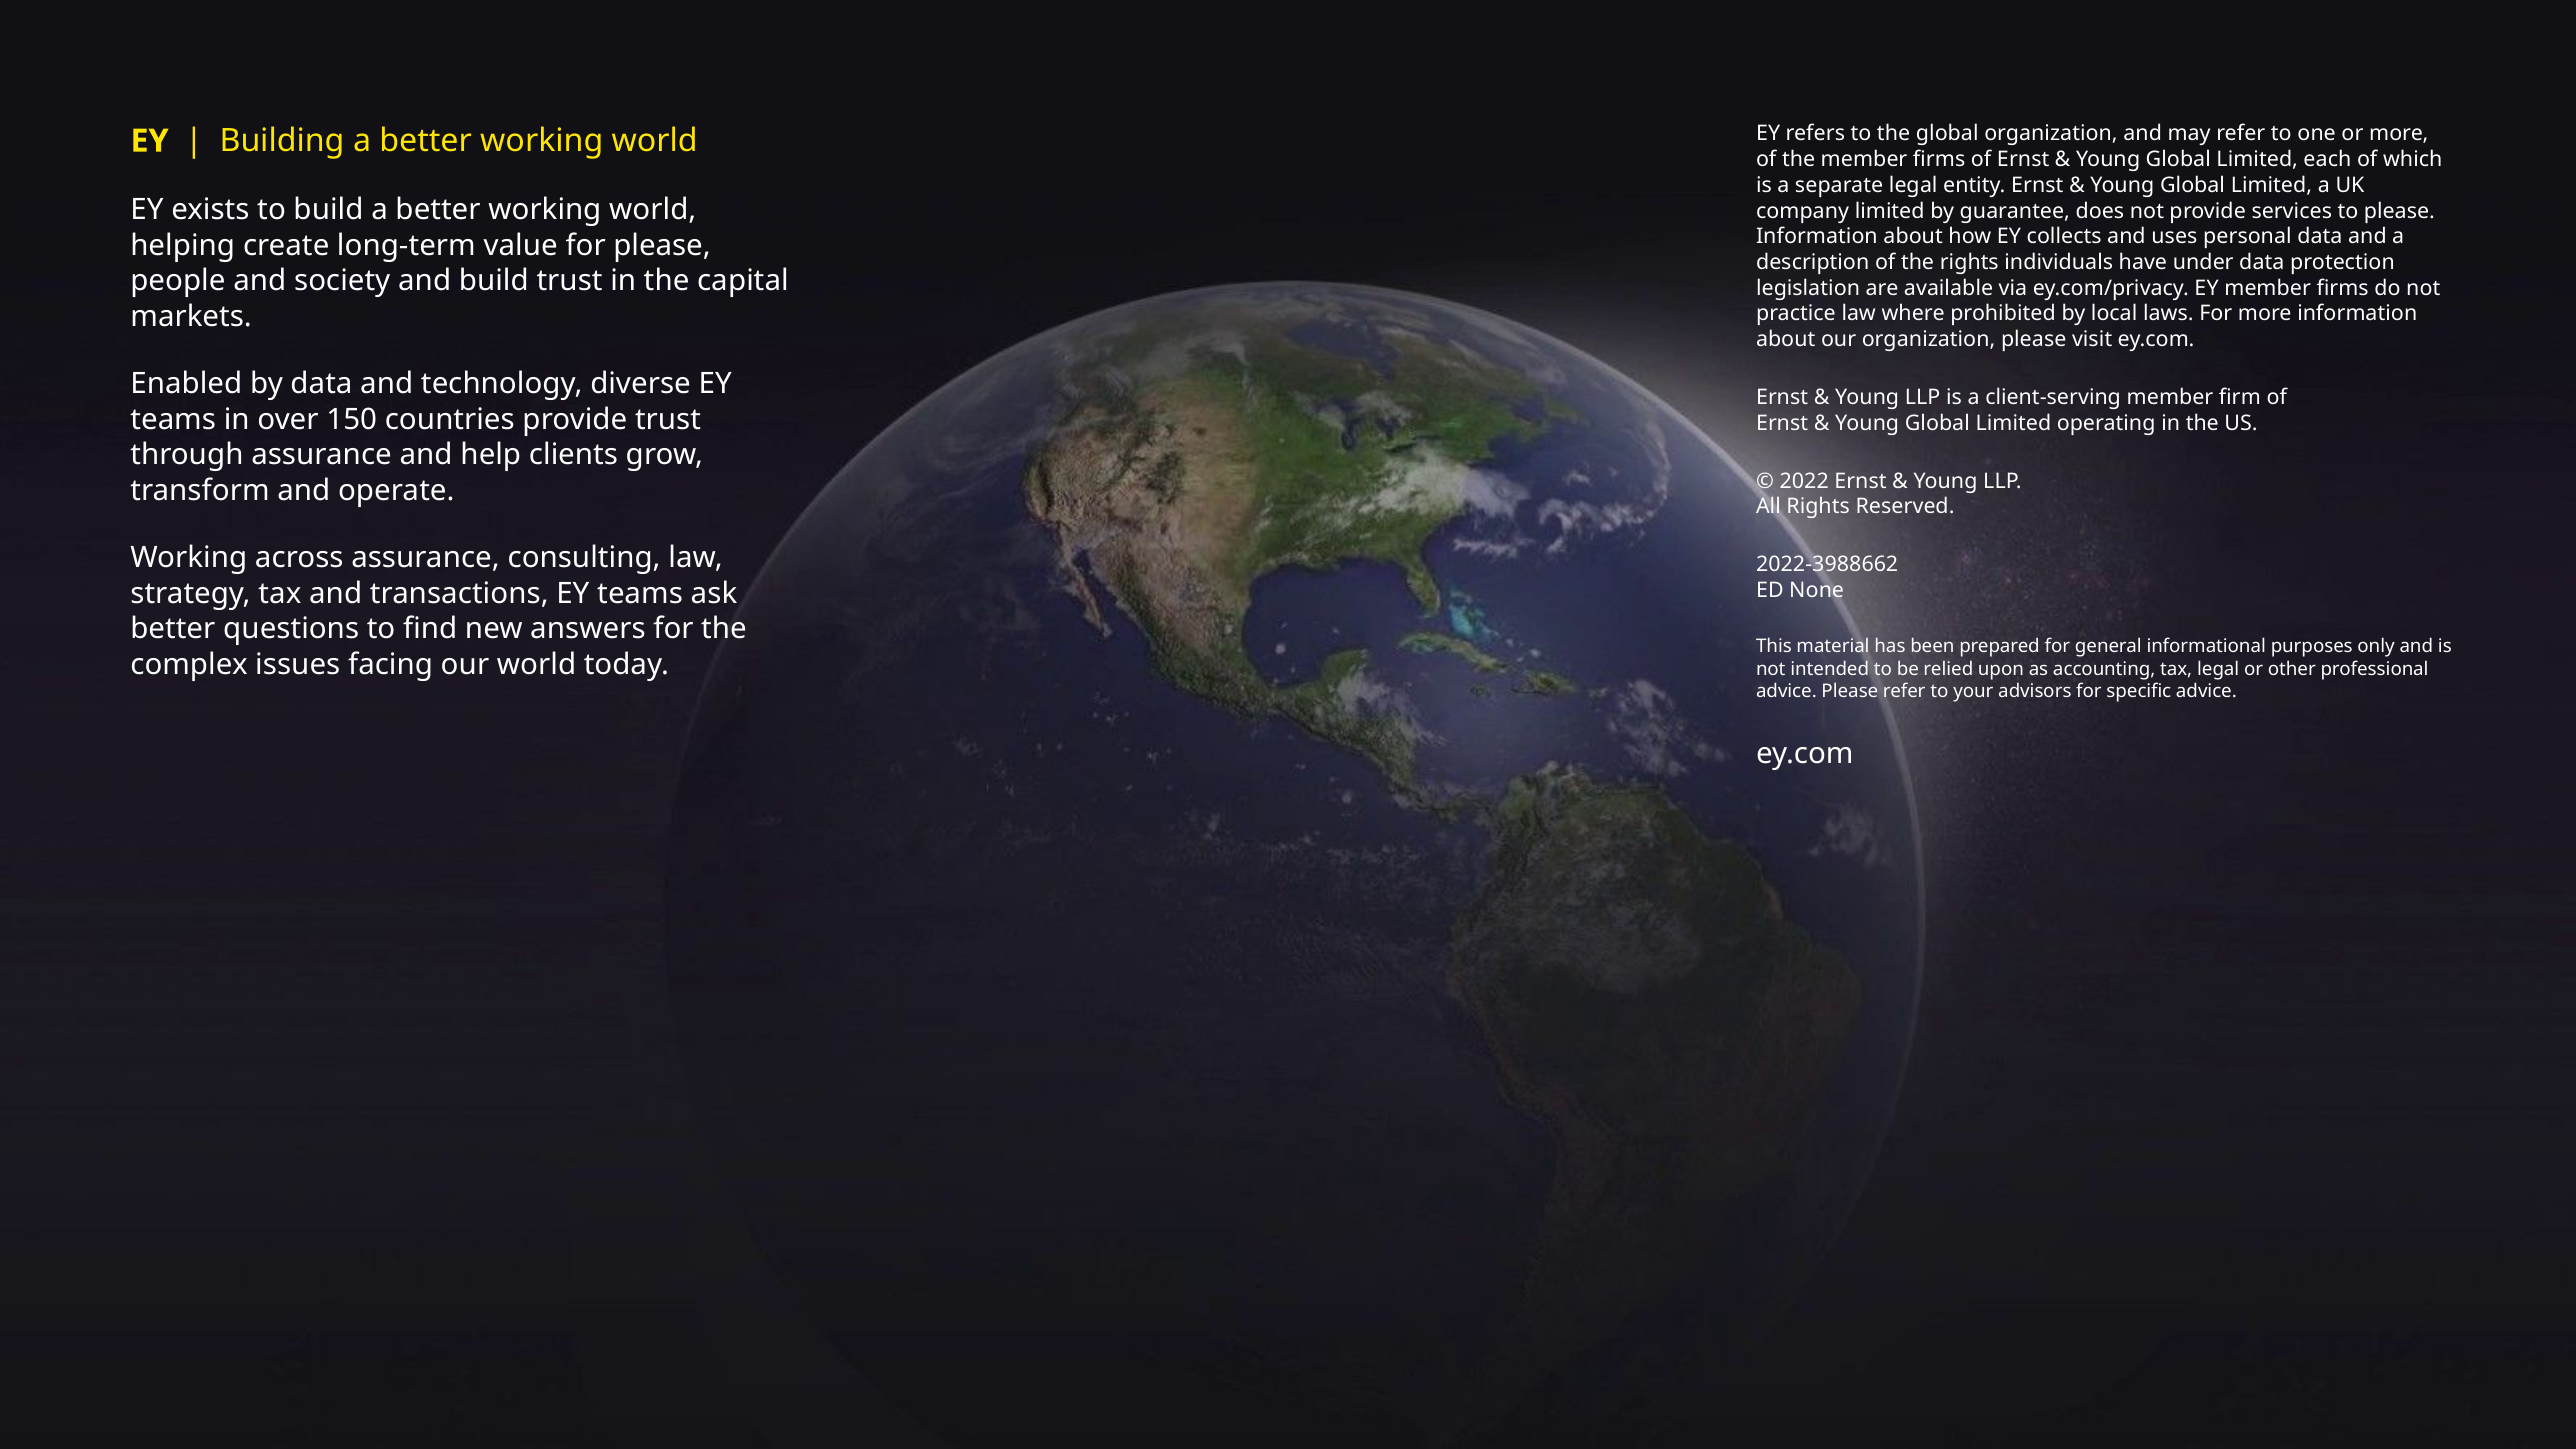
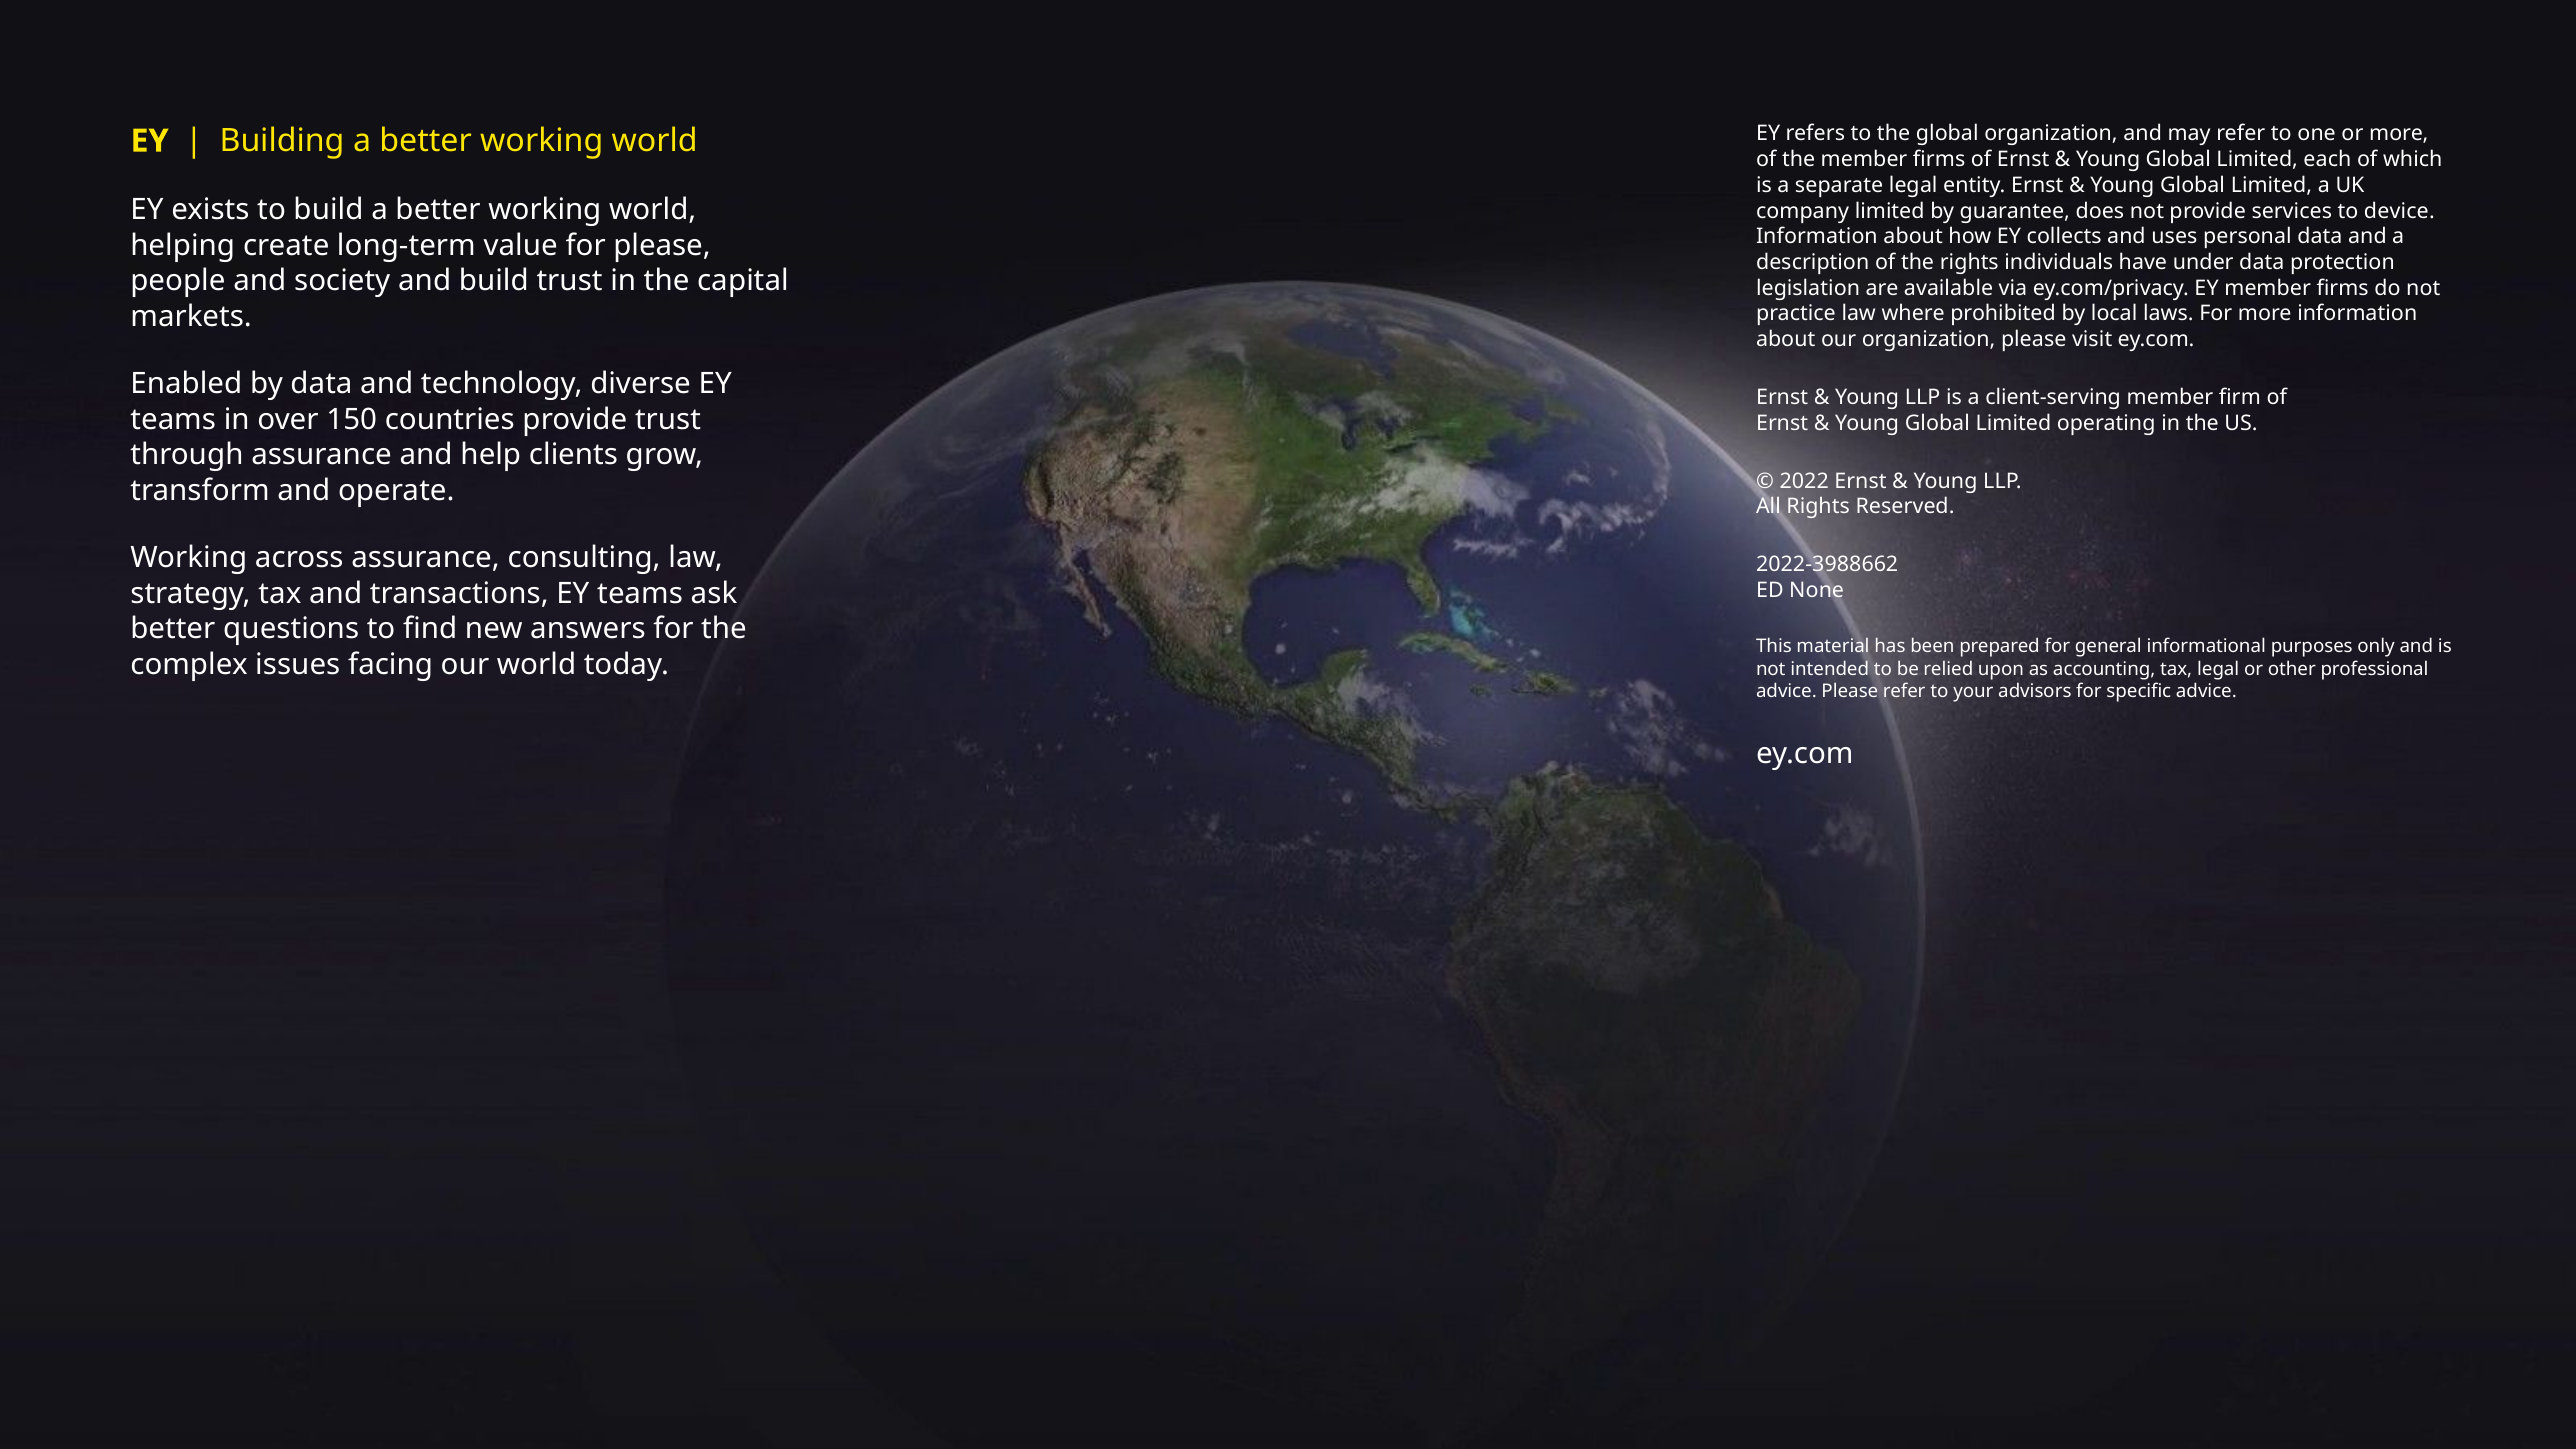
to please: please -> device (2399, 211)
